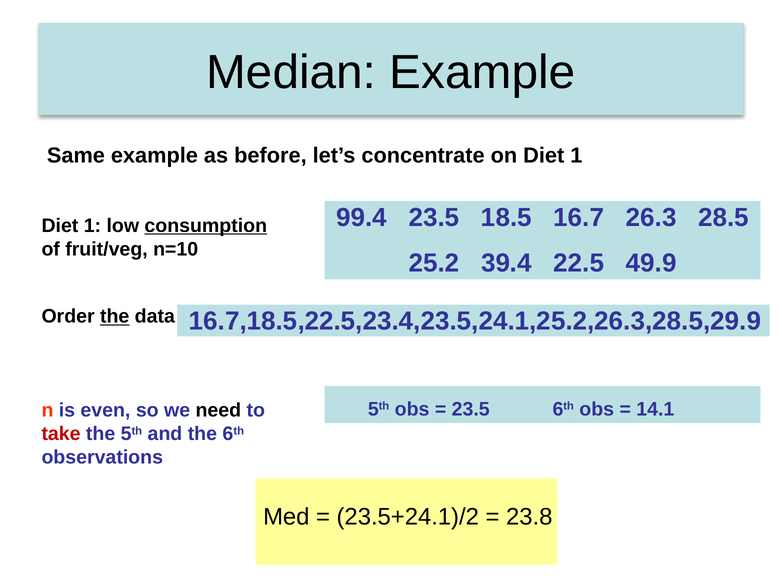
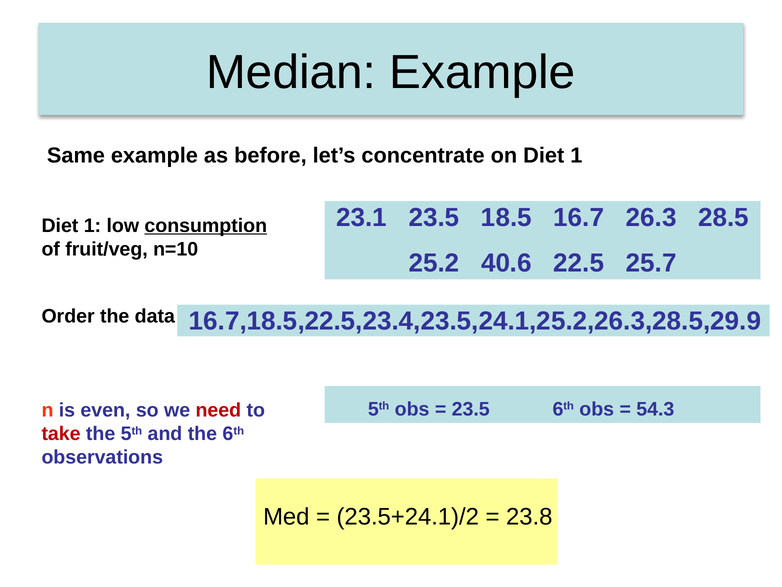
99.4: 99.4 -> 23.1 (362, 218)
39.4: 39.4 -> 40.6 (506, 263)
49.9: 49.9 -> 25.7 (651, 263)
the underline: present -> none (115, 316)
14.1: 14.1 -> 54.3 (655, 409)
need colour: black -> red (218, 410)
